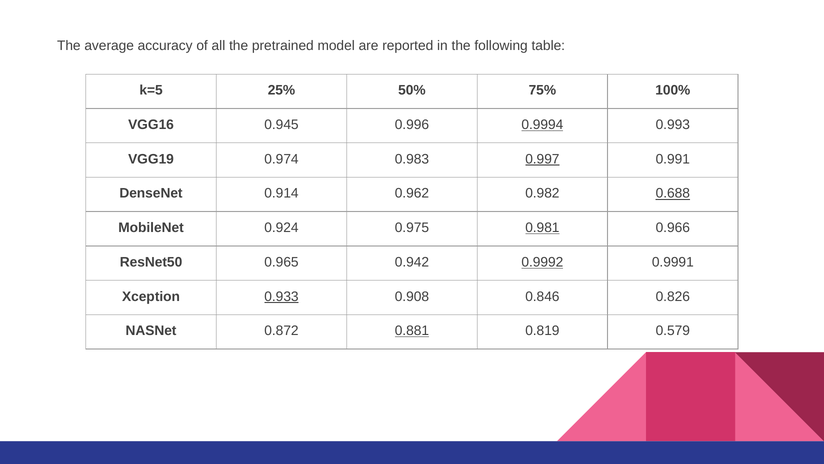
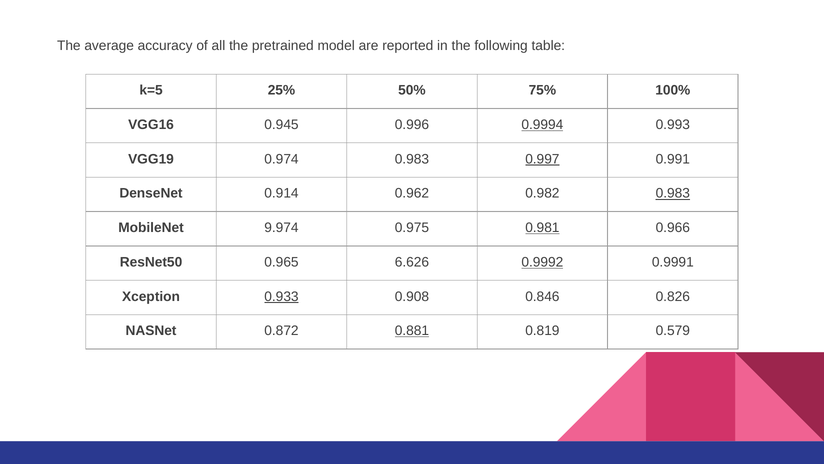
0.982 0.688: 0.688 -> 0.983 (673, 193)
0.924: 0.924 -> 9.974 (281, 228)
0.942: 0.942 -> 6.626 (412, 262)
